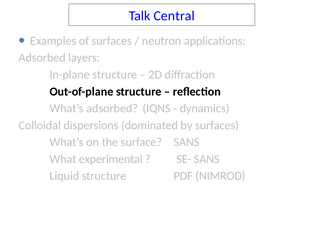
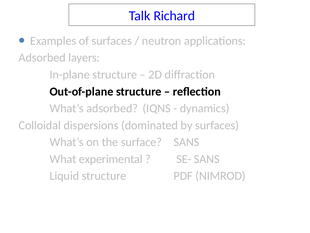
Central: Central -> Richard (174, 16)
